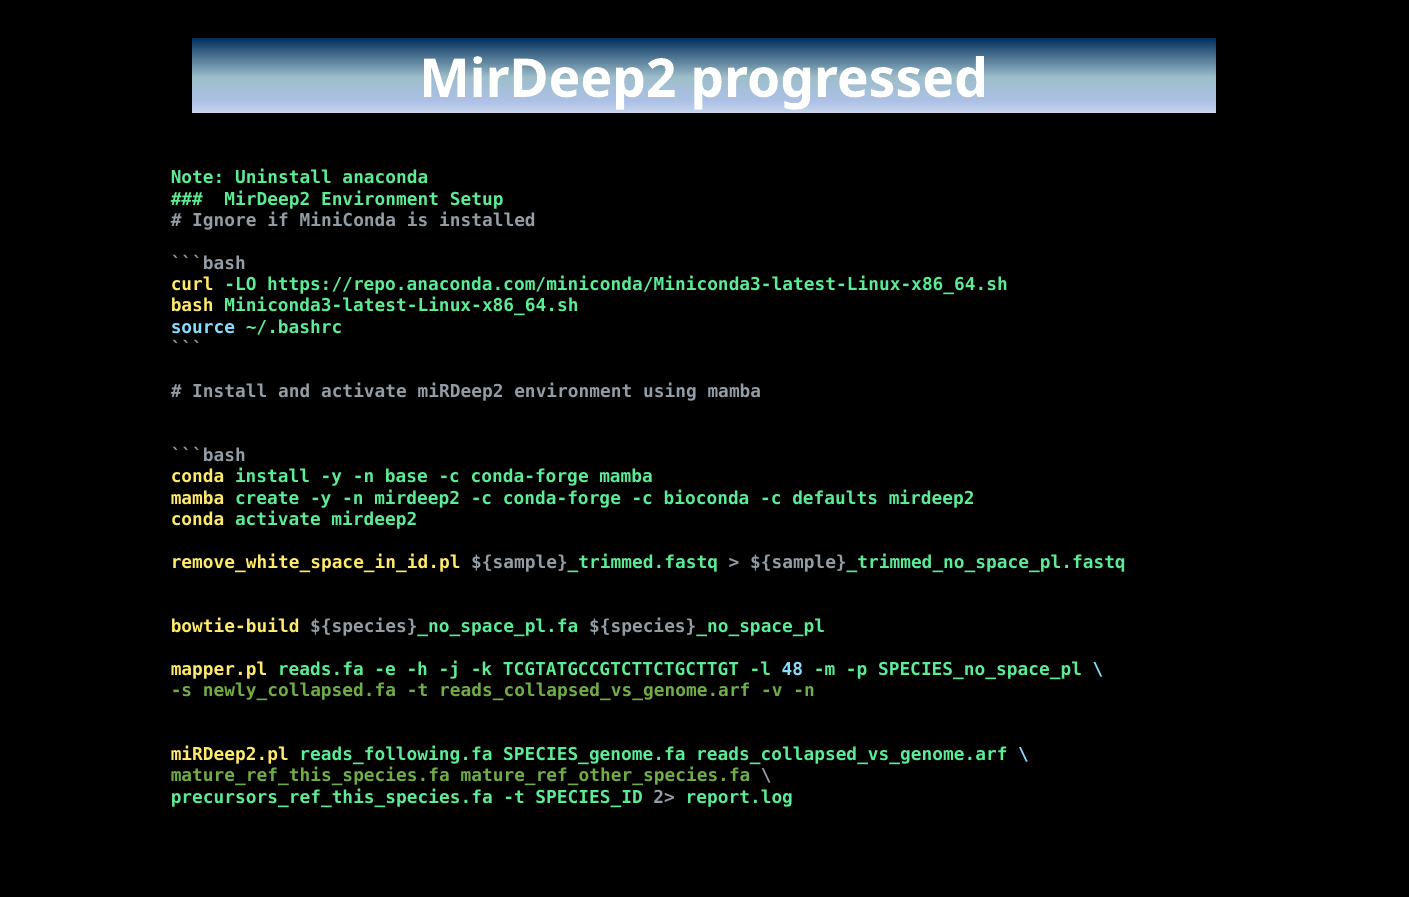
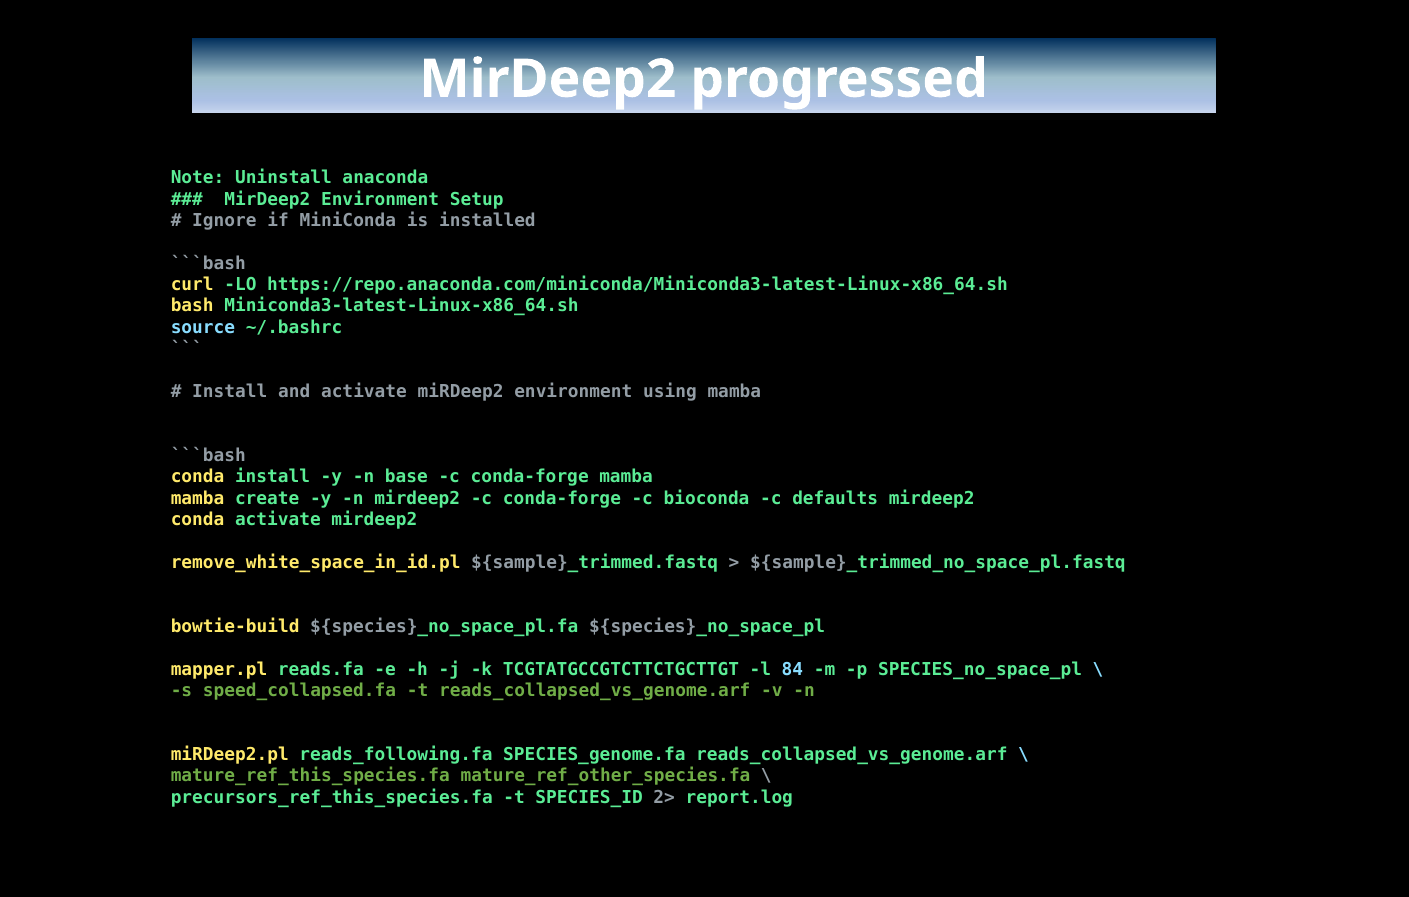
48: 48 -> 84 (792, 669)
newly_collapsed.fa: newly_collapsed.fa -> speed_collapsed.fa (300, 690)
